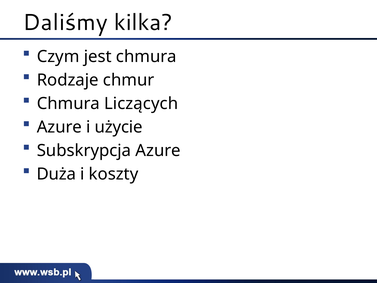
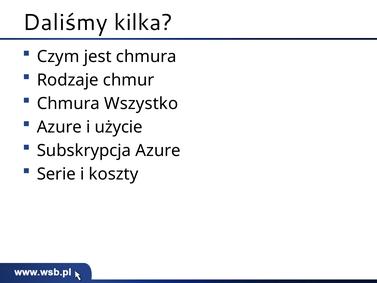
Liczących: Liczących -> Wszystko (141, 103)
Duża: Duża -> Serie (56, 174)
